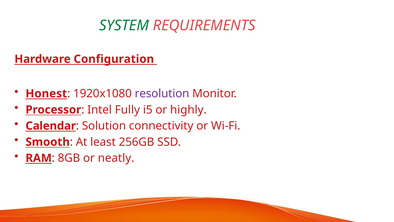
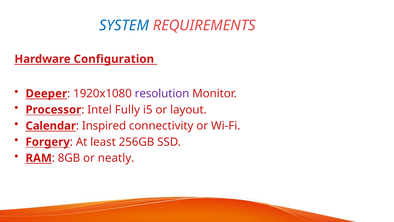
SYSTEM colour: green -> blue (124, 25)
Honest: Honest -> Deeper (46, 93)
highly: highly -> layout (188, 110)
Solution: Solution -> Inspired (104, 126)
Smooth: Smooth -> Forgery (48, 142)
